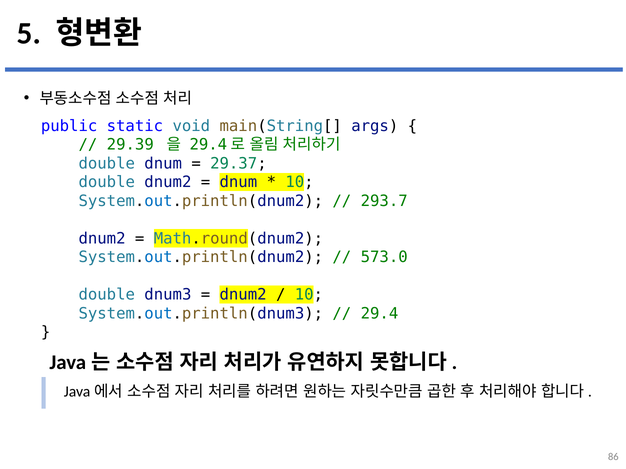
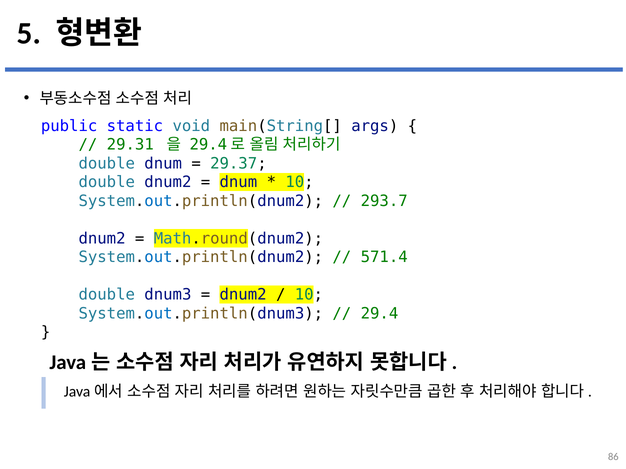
29.39: 29.39 -> 29.31 (130, 145)
573.0: 573.0 -> 571.4 (384, 257)
